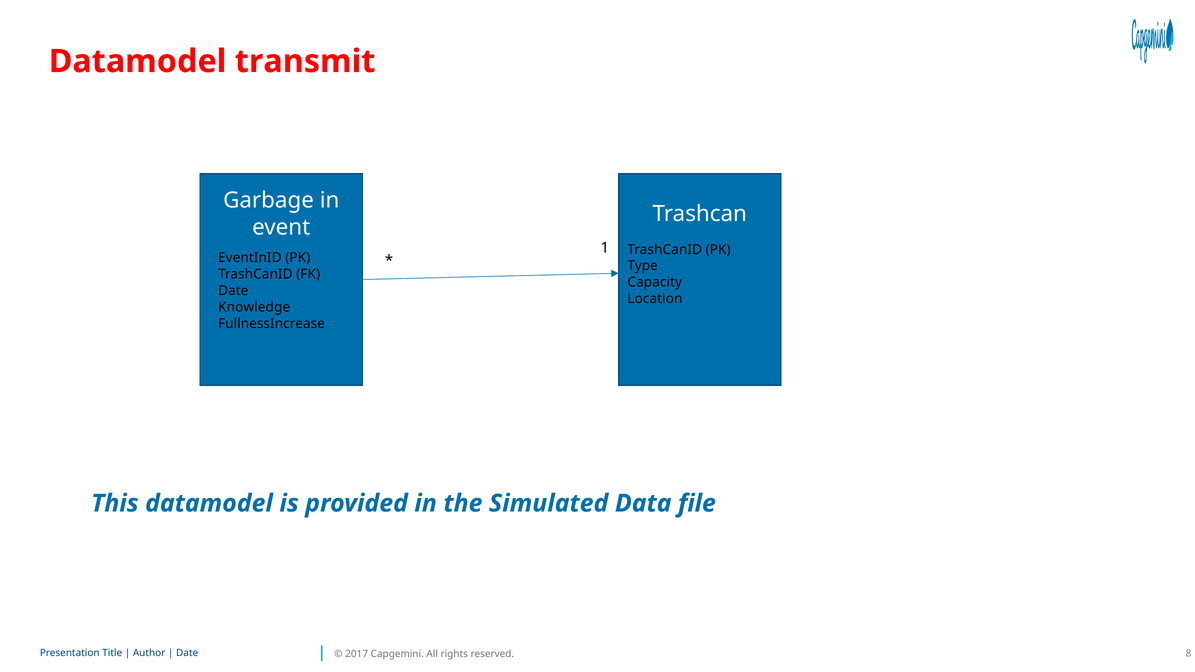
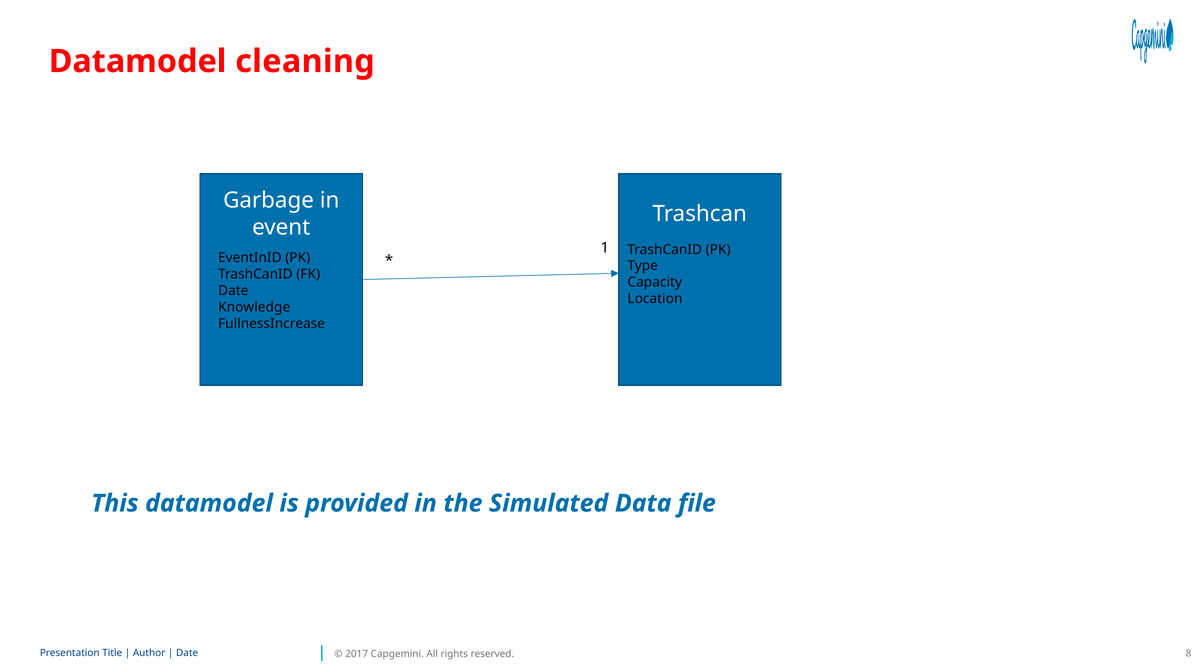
transmit: transmit -> cleaning (305, 61)
